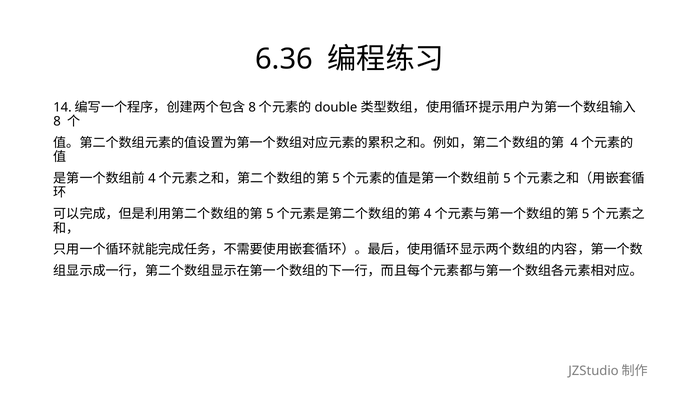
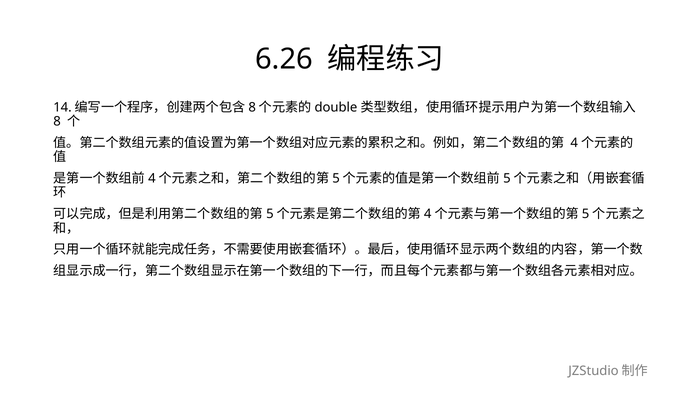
6.36: 6.36 -> 6.26 (284, 59)
